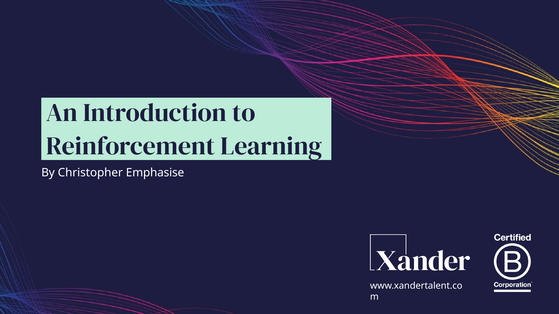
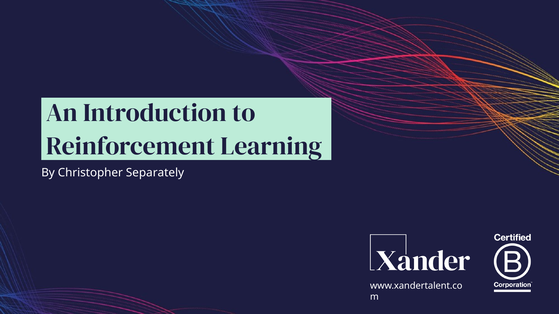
Emphasise: Emphasise -> Separately (155, 173)
